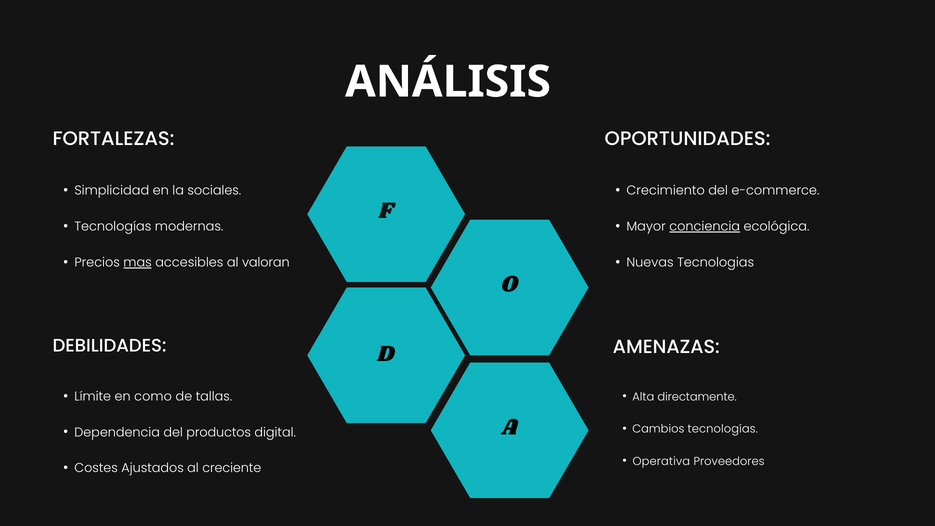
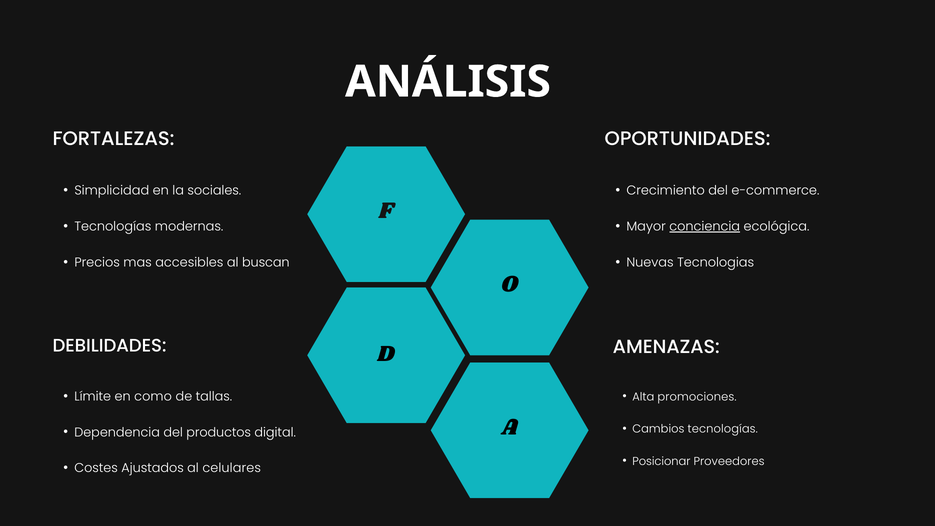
mas underline: present -> none (138, 262)
valoran: valoran -> buscan (266, 262)
directamente: directamente -> promociones (697, 397)
Operativa: Operativa -> Posicionar (661, 461)
creciente: creciente -> celulares (232, 468)
